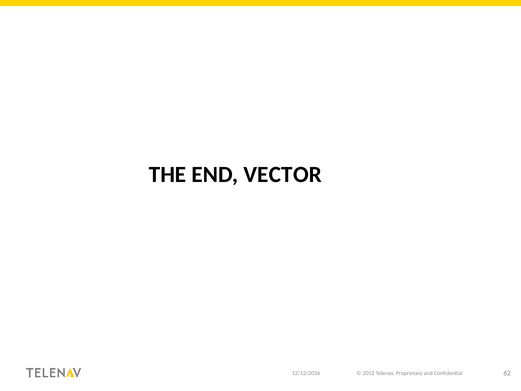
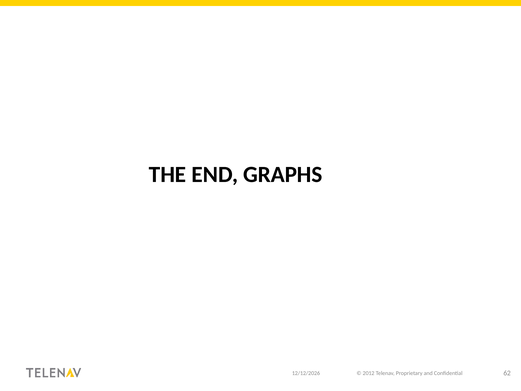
VECTOR: VECTOR -> GRAPHS (283, 174)
